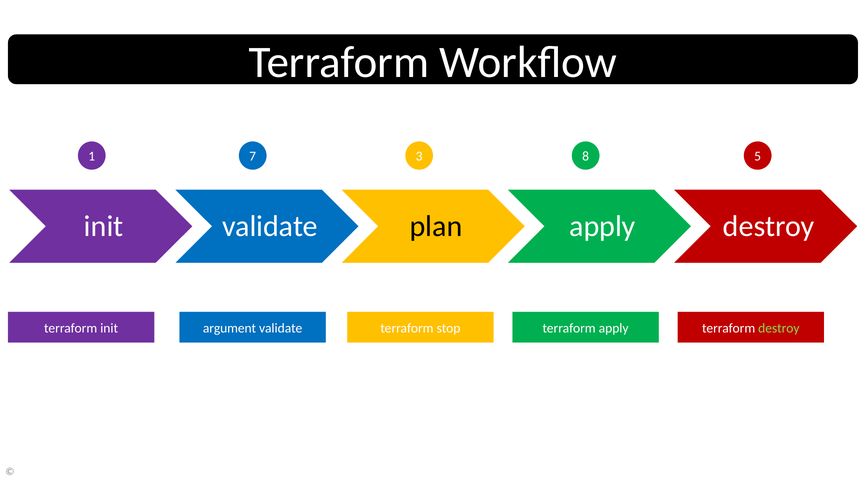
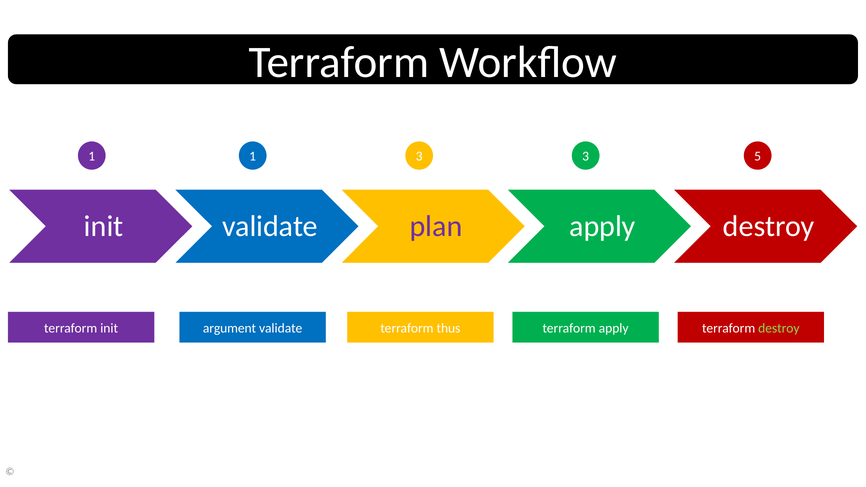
1 7: 7 -> 1 (253, 157)
3 8: 8 -> 3 (586, 157)
plan colour: black -> purple (436, 226)
stop: stop -> thus (448, 328)
